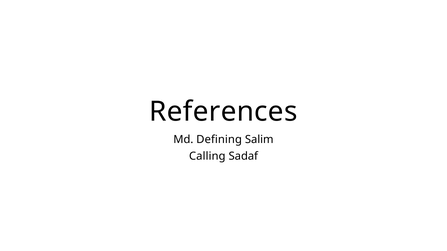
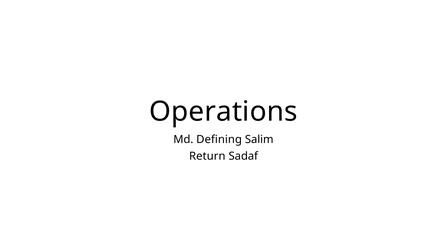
References: References -> Operations (223, 112)
Calling: Calling -> Return (207, 156)
